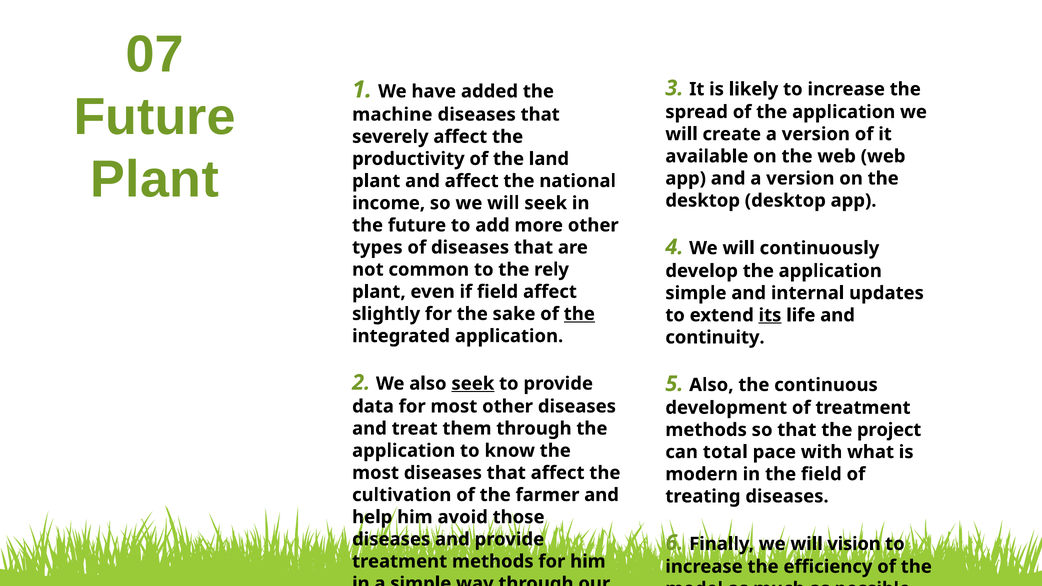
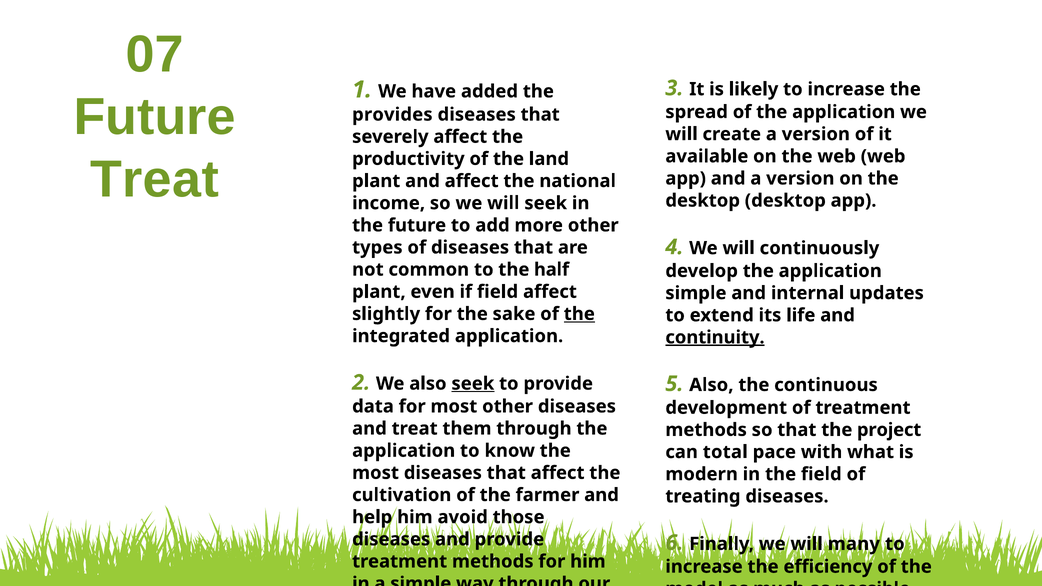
machine: machine -> provides (392, 115)
Plant: Plant -> Treat (155, 180)
rely: rely -> half (551, 270)
its underline: present -> none (770, 315)
continuity underline: none -> present (715, 337)
vision: vision -> many (854, 544)
